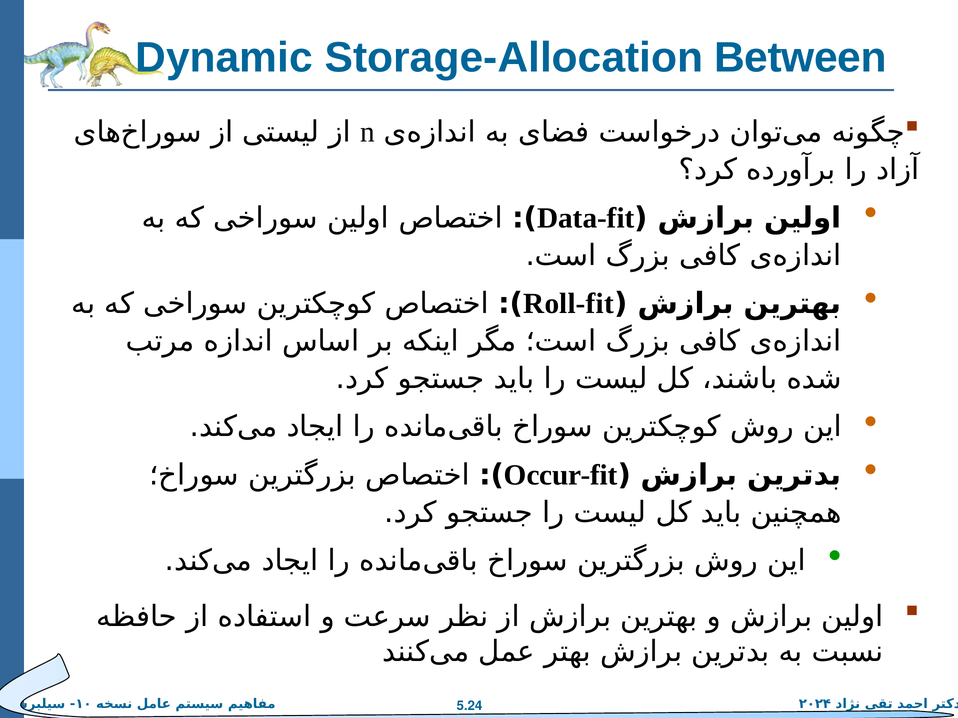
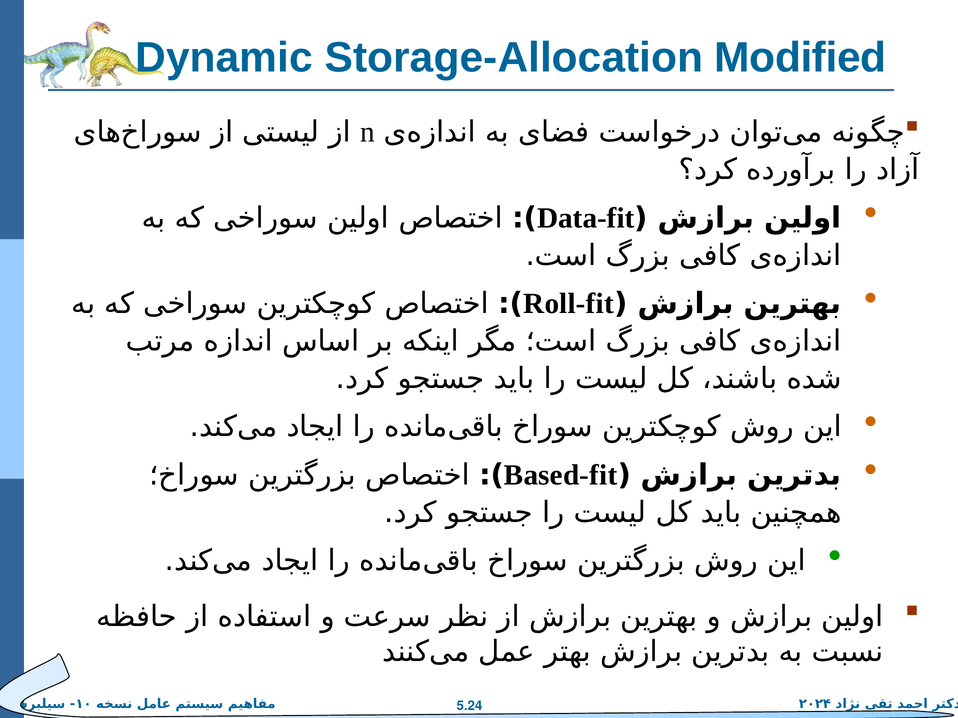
Between: Between -> Modified (800, 58)
Occur-fit: Occur-fit -> Based-fit (561, 475)
